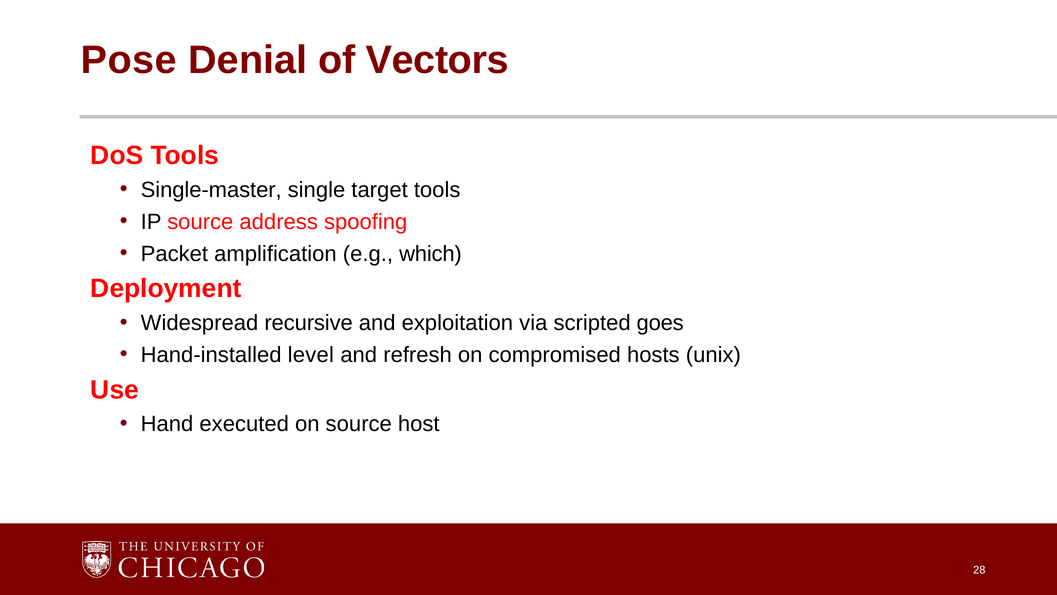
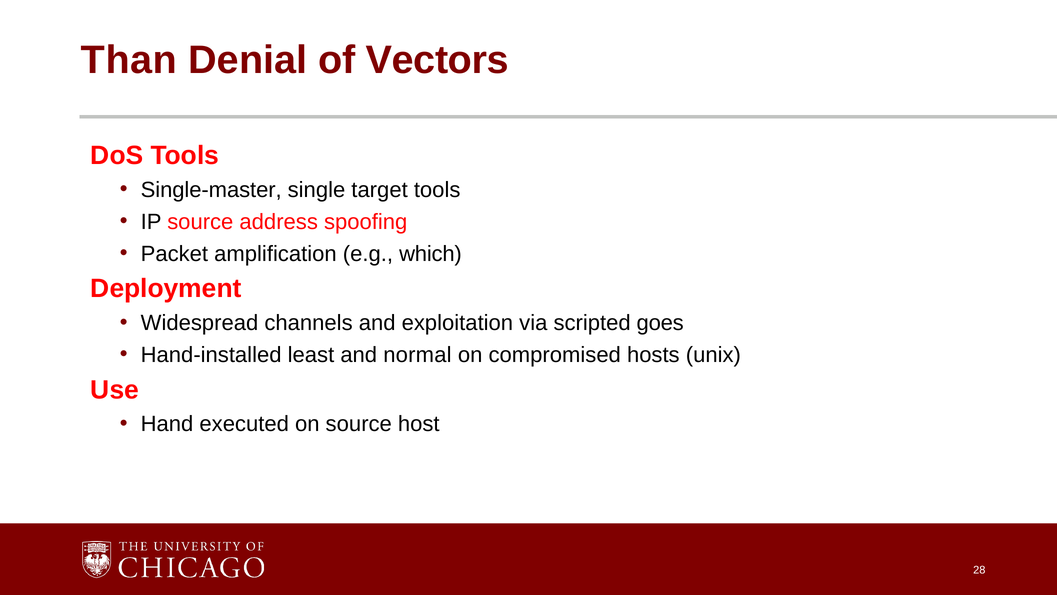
Pose: Pose -> Than (129, 60)
recursive: recursive -> channels (309, 323)
level: level -> least (311, 355)
refresh: refresh -> normal (417, 355)
